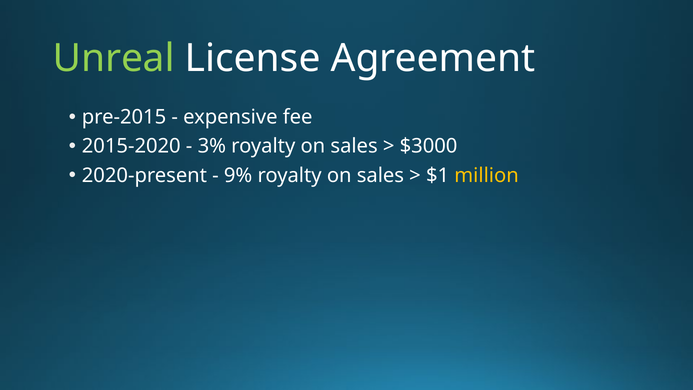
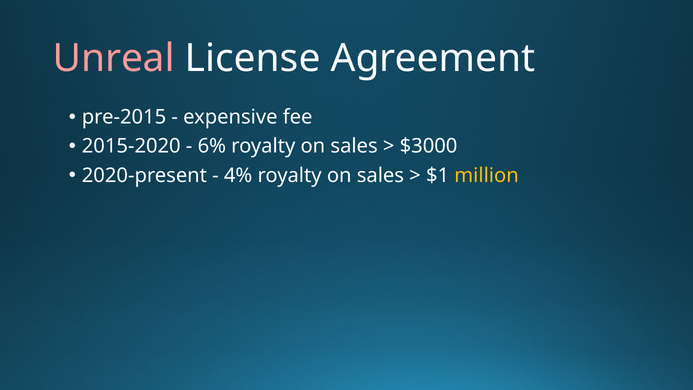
Unreal colour: light green -> pink (114, 58)
3%: 3% -> 6% (212, 146)
9%: 9% -> 4% (238, 175)
